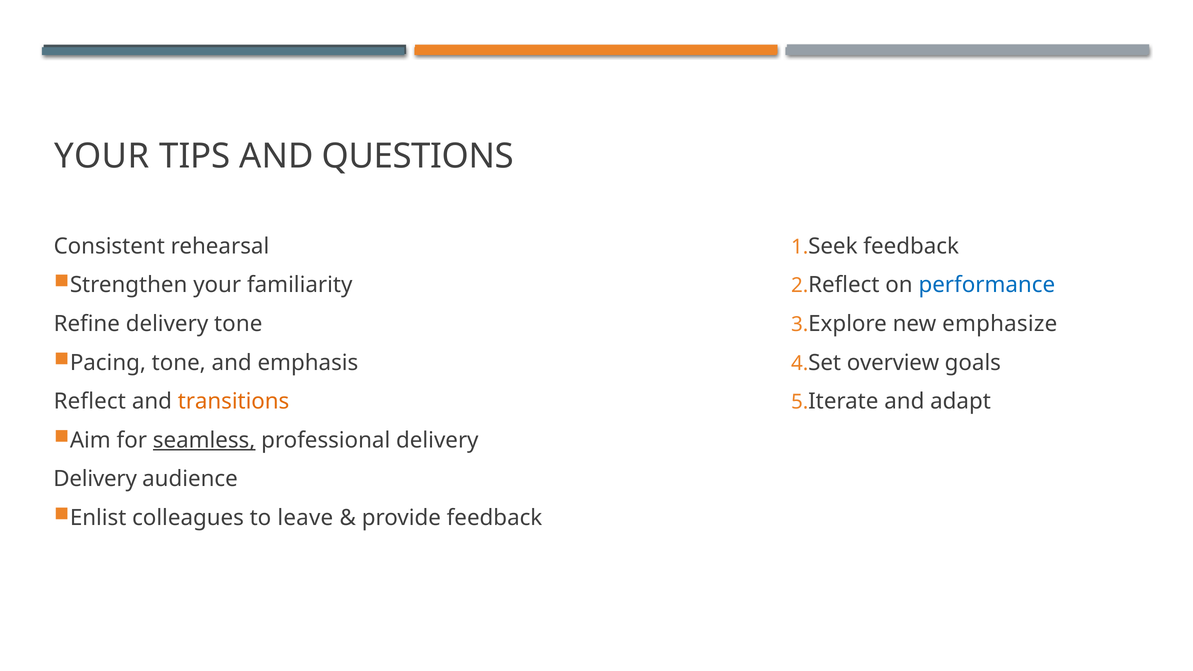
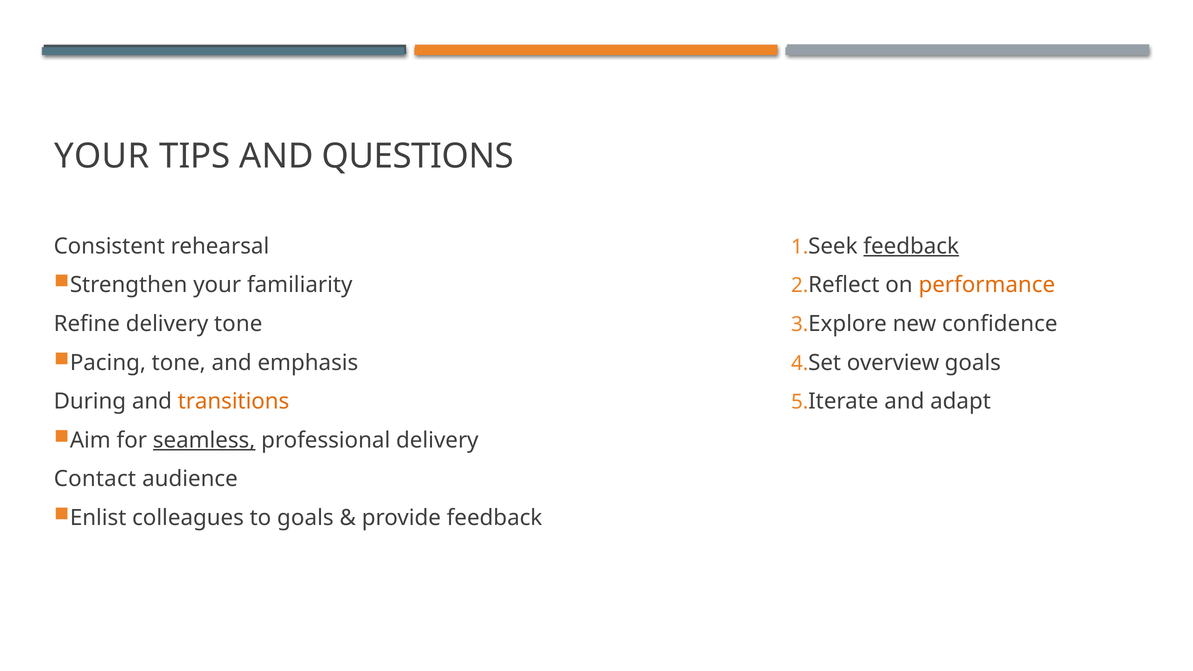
feedback underline: none -> present (911, 246)
performance colour: blue -> orange (987, 285)
emphasize: emphasize -> confidence (1000, 324)
Reflect: Reflect -> During (90, 401)
Delivery: Delivery -> Contact (95, 479)
to leave: leave -> goals (305, 518)
